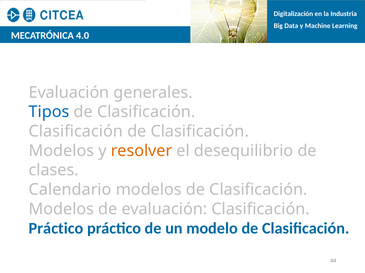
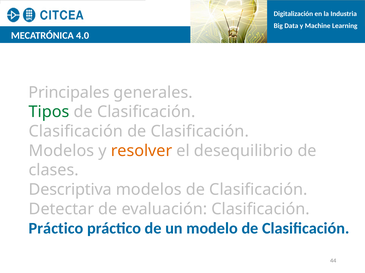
Evaluación: Evaluación -> Principales (69, 93)
Tipos colour: blue -> green (49, 112)
Calendario: Calendario -> Descriptiva (70, 190)
Modelos: Modelos -> Detectar (61, 210)
